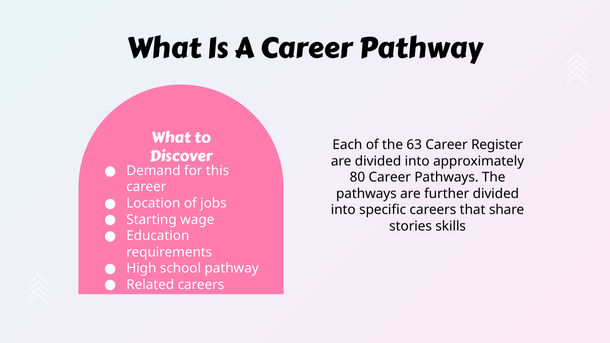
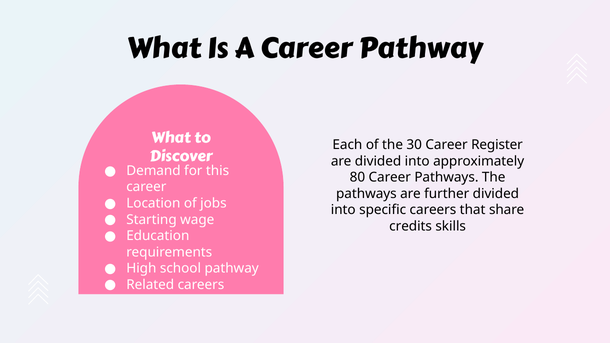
63: 63 -> 30 (414, 145)
stories: stories -> credits (411, 226)
